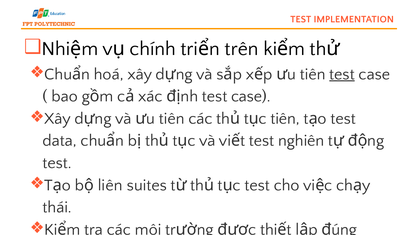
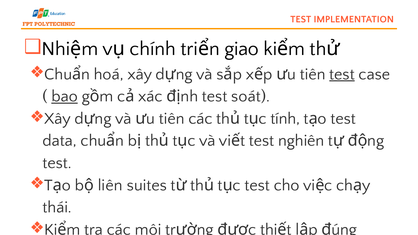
trên: trên -> giao (242, 49)
bao underline: none -> present (65, 96)
case: case -> soát (251, 96)
tiên: tiên -> tính (285, 119)
